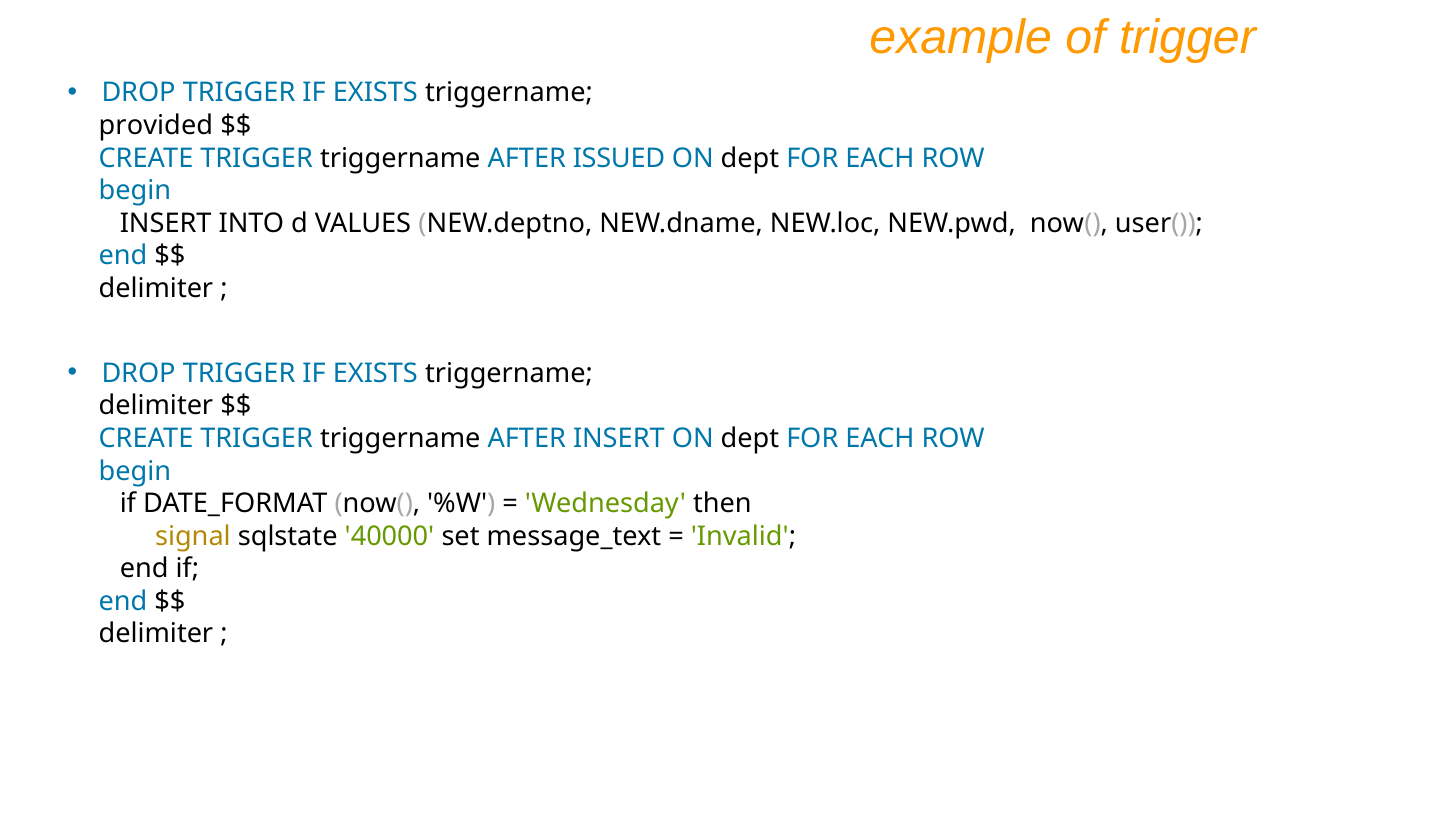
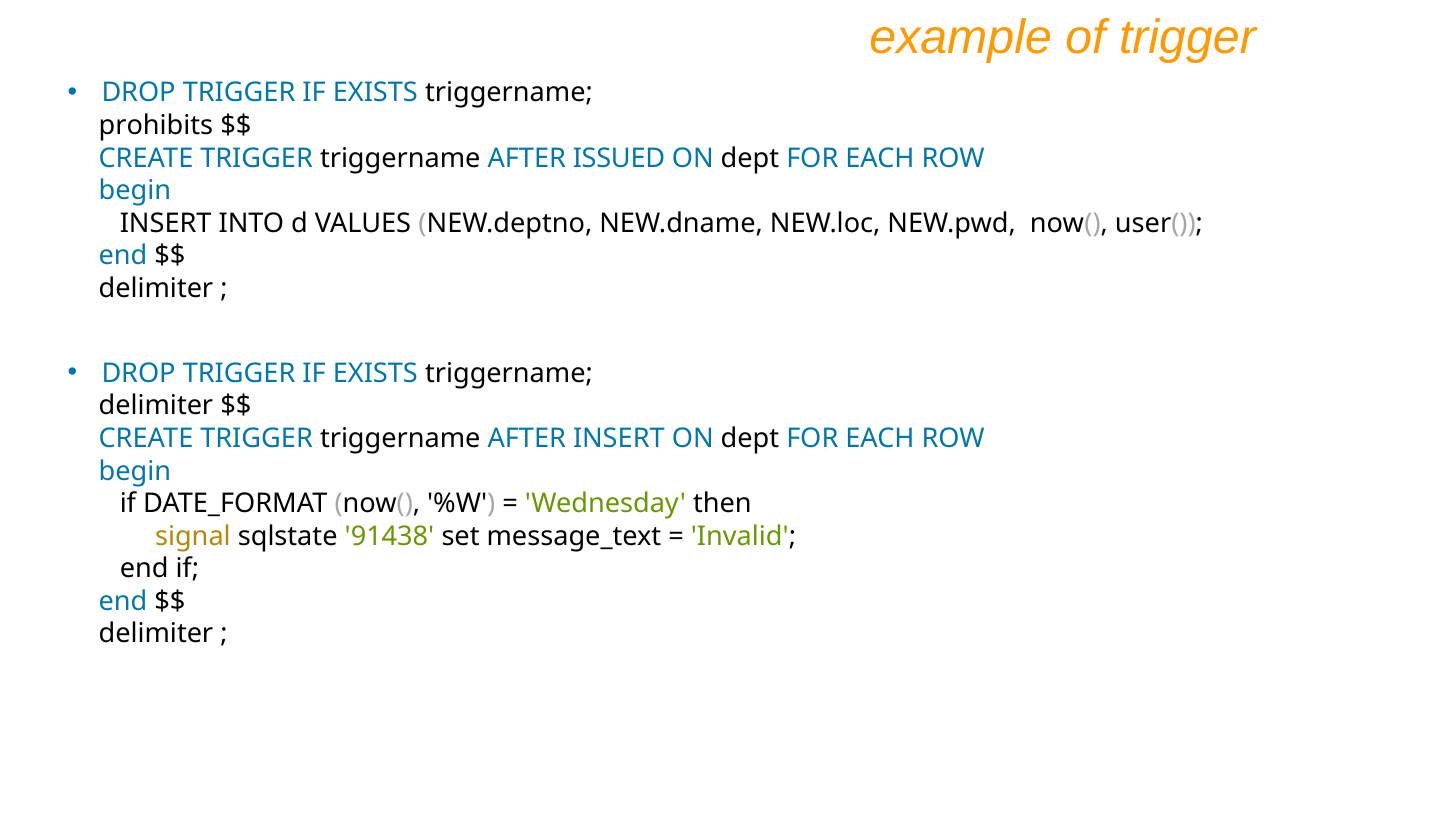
provided: provided -> prohibits (156, 126)
40000: 40000 -> 91438 (390, 537)
